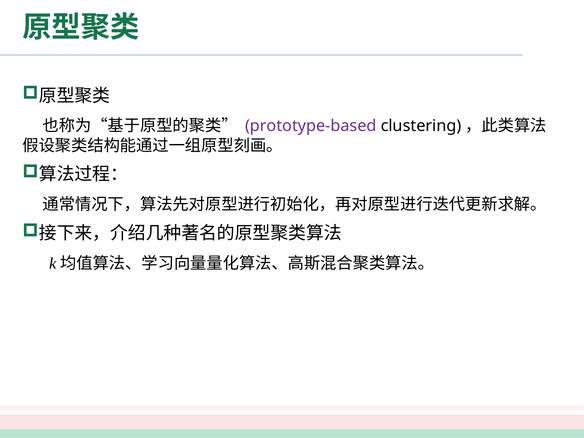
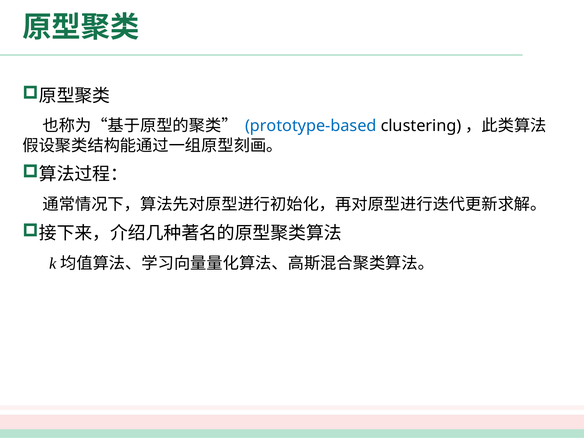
prototype-based colour: purple -> blue (311, 126)
